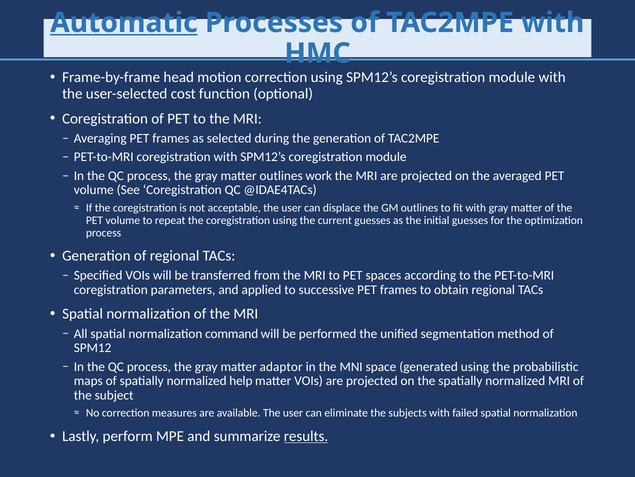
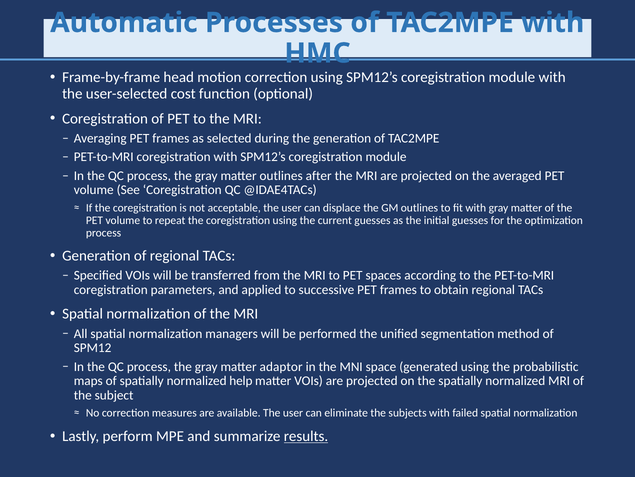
Automatic underline: present -> none (124, 23)
work: work -> after (319, 176)
command: command -> managers (232, 333)
